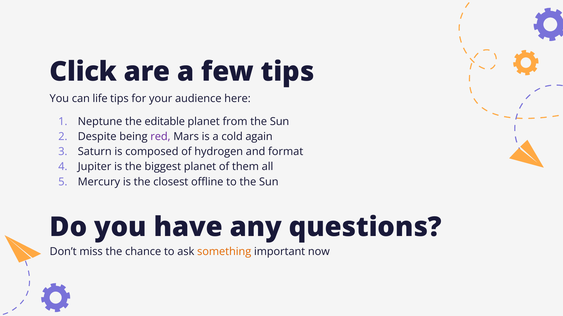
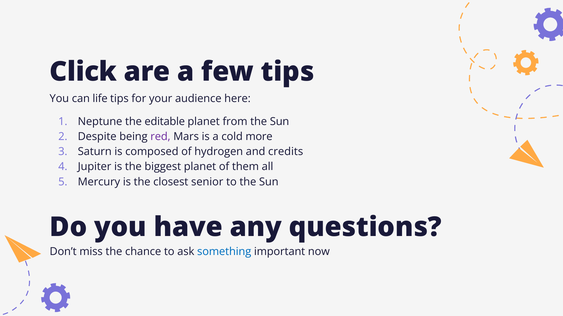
again: again -> more (259, 137)
format: format -> credits (286, 152)
offline: offline -> senior (207, 182)
something colour: orange -> blue (224, 252)
